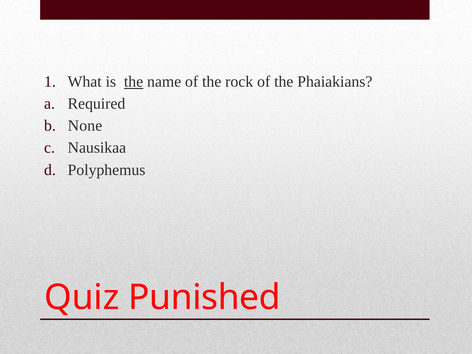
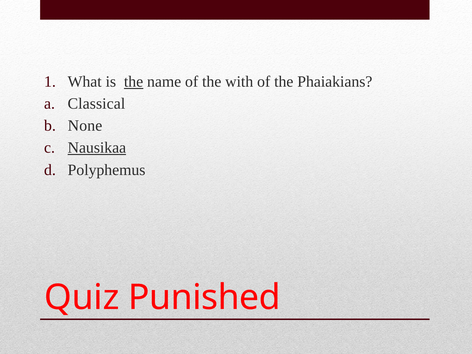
rock: rock -> with (239, 82)
Required: Required -> Classical (96, 104)
Nausikaa underline: none -> present (97, 148)
